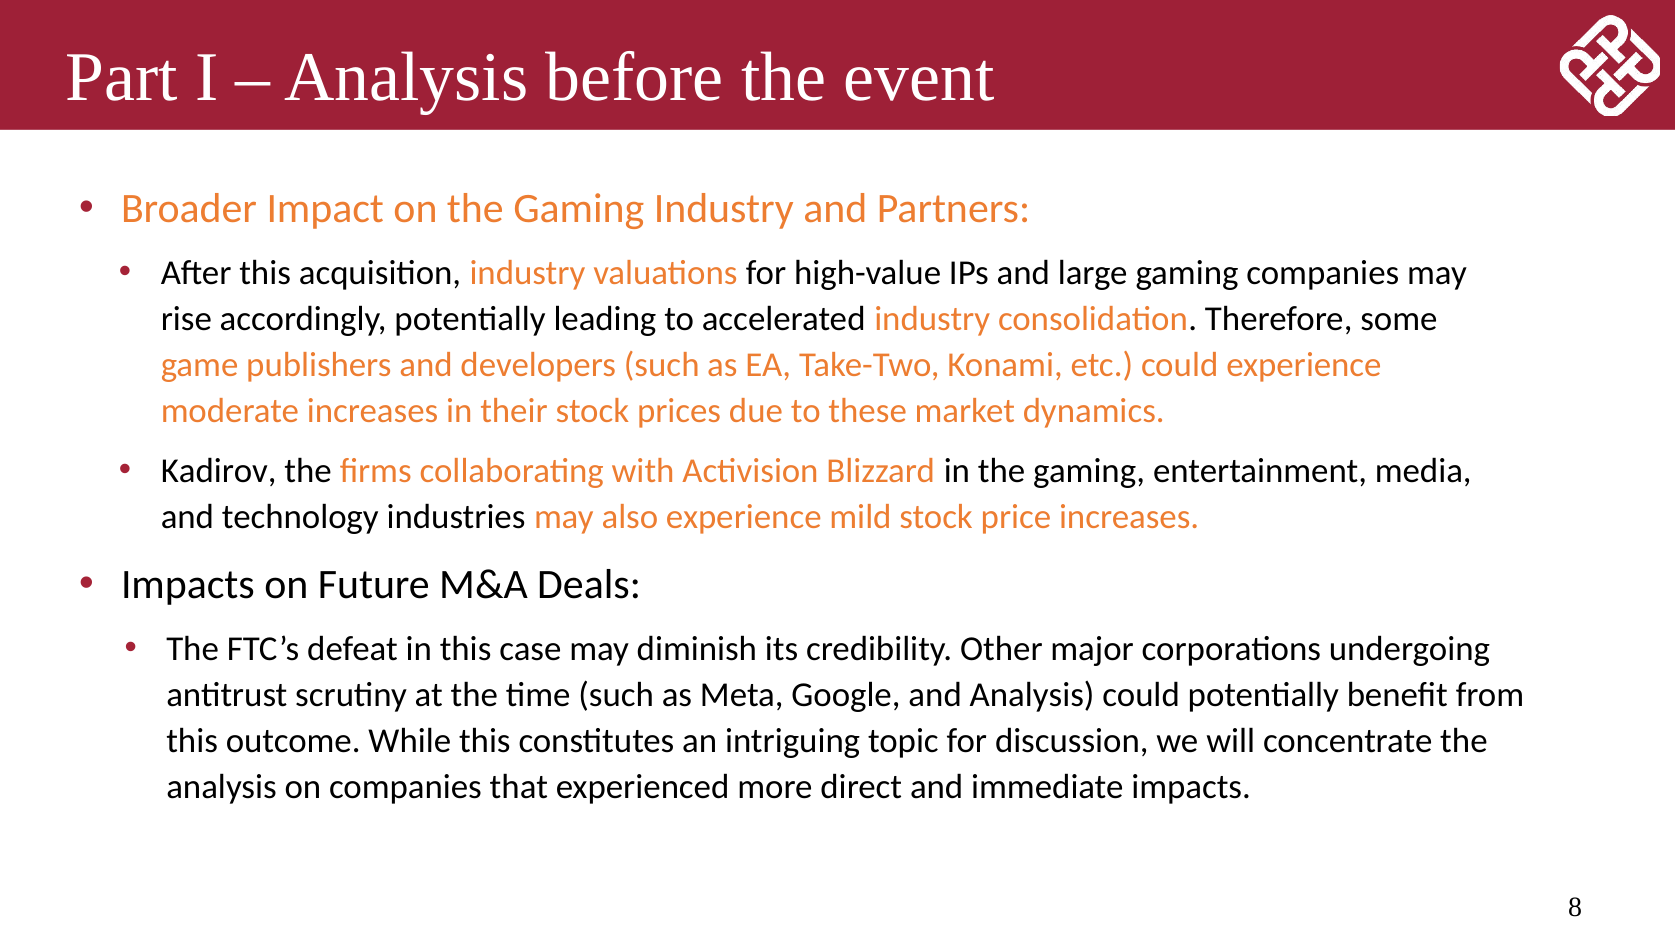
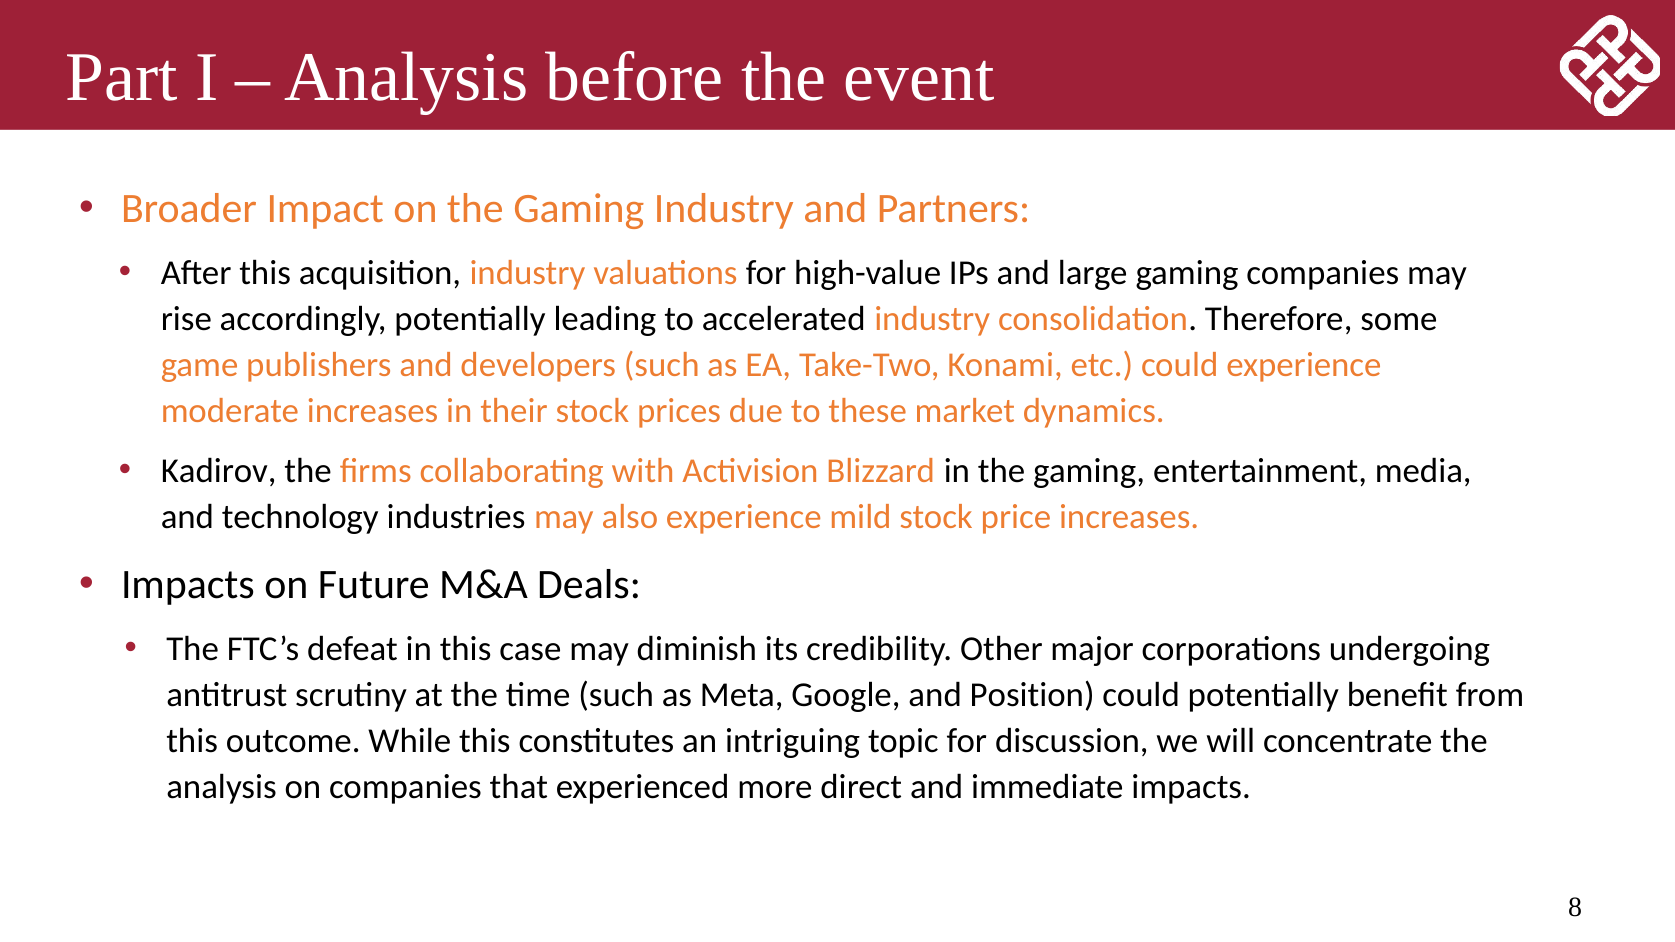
and Analysis: Analysis -> Position (1032, 695)
